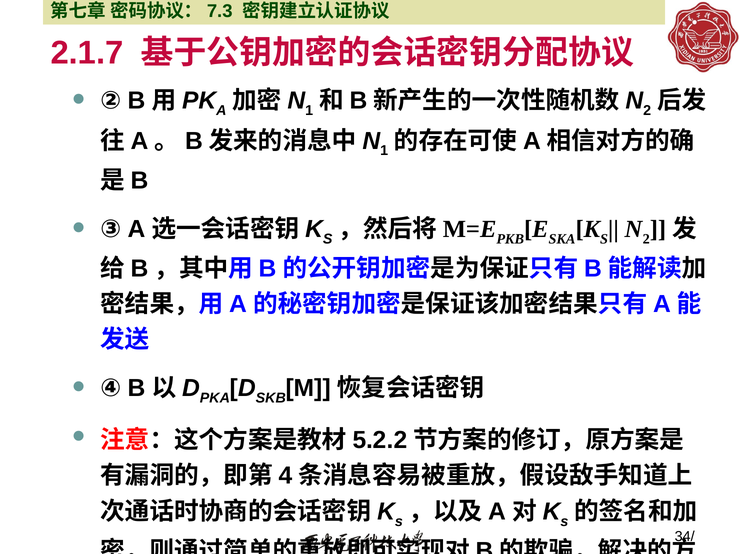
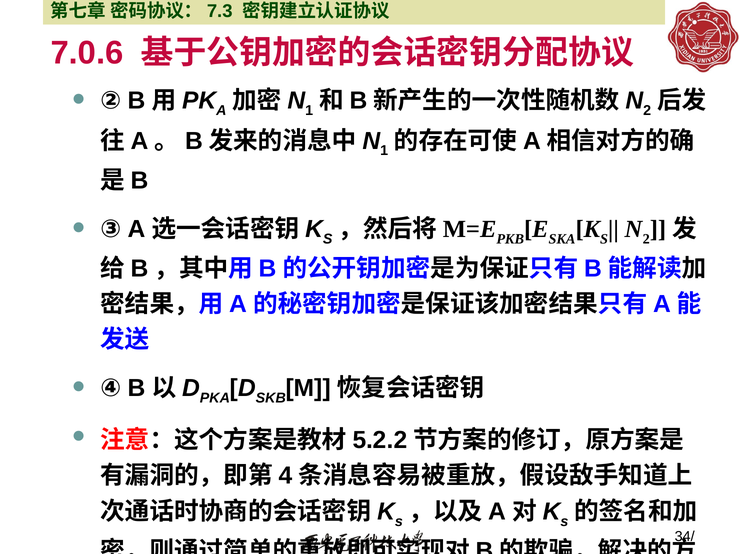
2.1.7: 2.1.7 -> 7.0.6 (87, 53)
